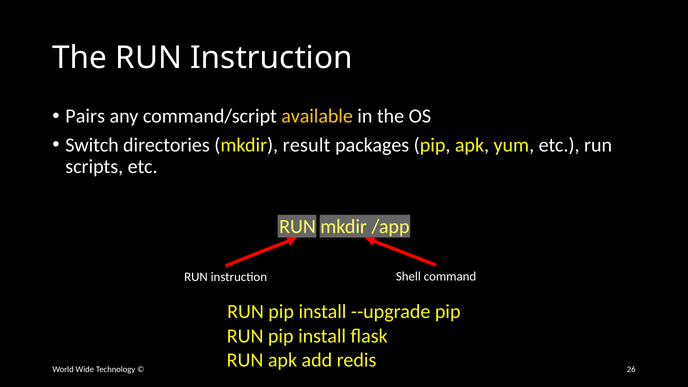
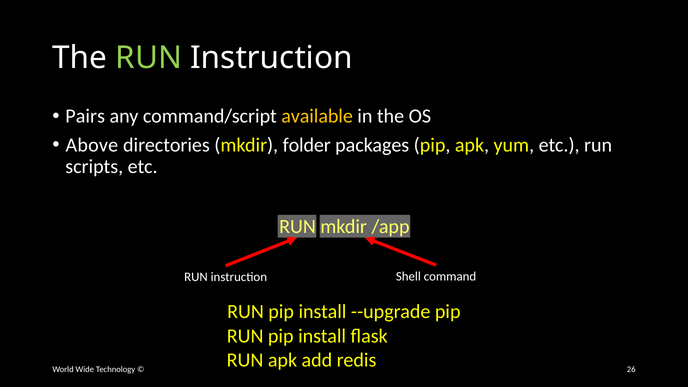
RUN colour: white -> light green (149, 58)
Switch: Switch -> Above (92, 145)
result: result -> folder (307, 145)
